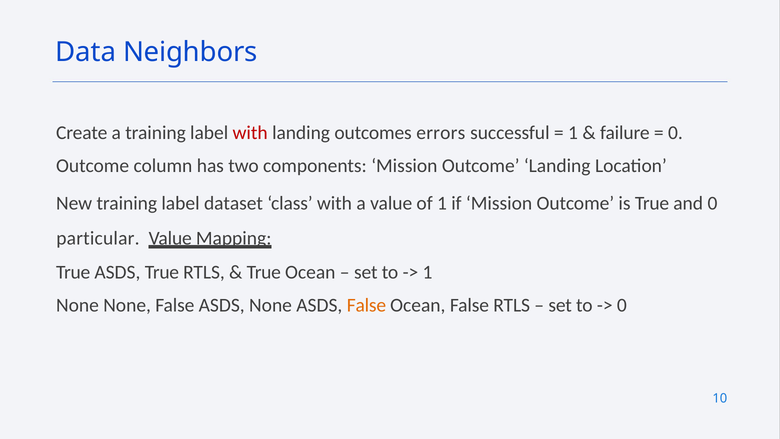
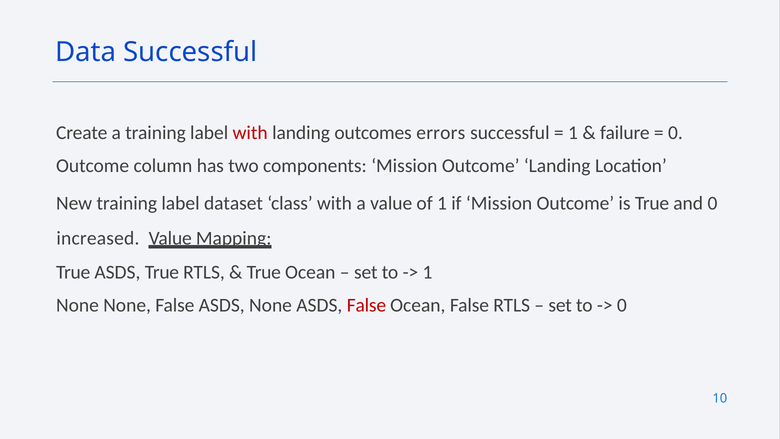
Data Neighbors: Neighbors -> Successful (190, 52)
particular: particular -> increased (98, 238)
False colour: orange -> red (366, 305)
